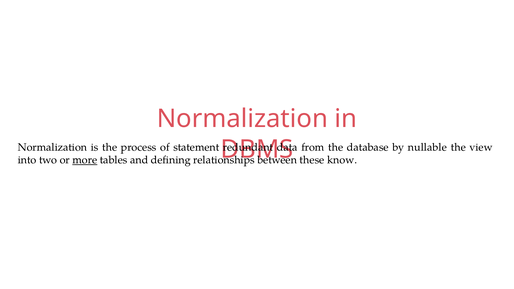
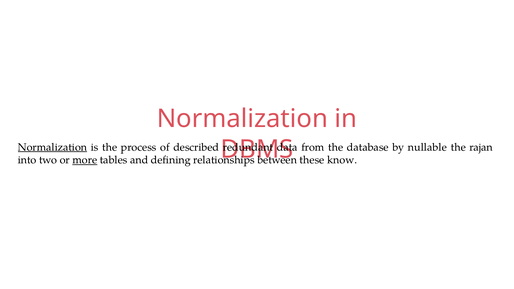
Normalization underline: none -> present (53, 147)
statement: statement -> described (196, 147)
view: view -> rajan (481, 147)
